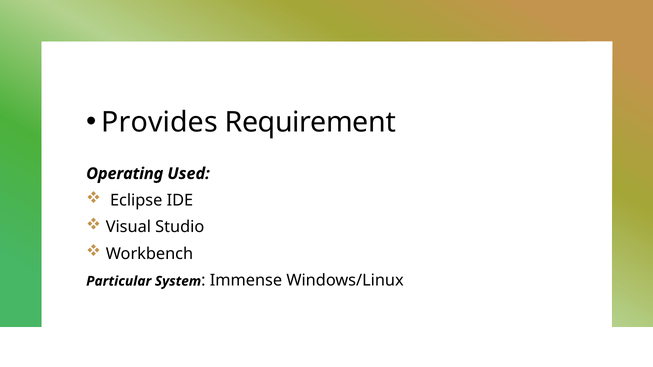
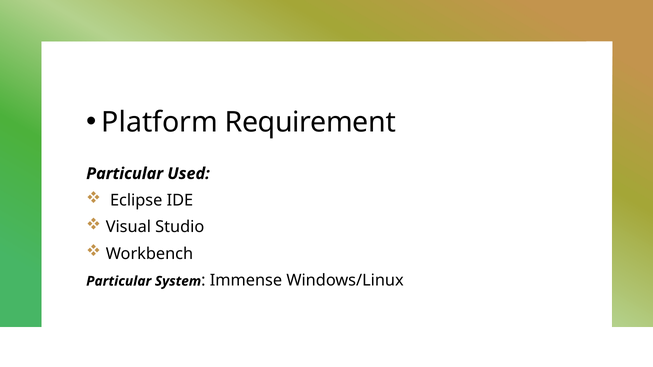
Provides: Provides -> Platform (160, 122)
Operating: Operating -> Particular (125, 174)
